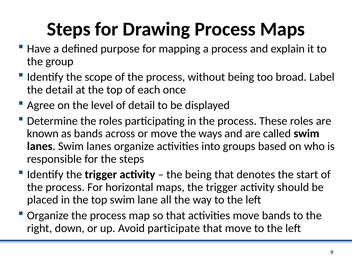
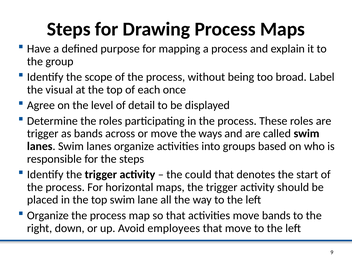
the detail: detail -> visual (59, 90)
known: known -> trigger (43, 134)
the being: being -> could (198, 175)
participate: participate -> employees (174, 228)
